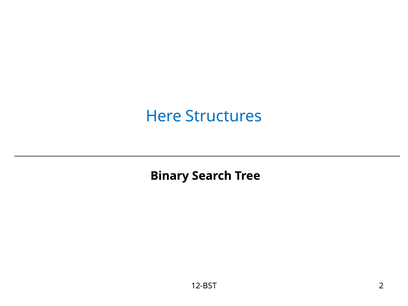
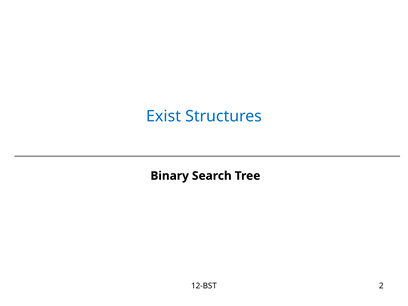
Here: Here -> Exist (164, 116)
